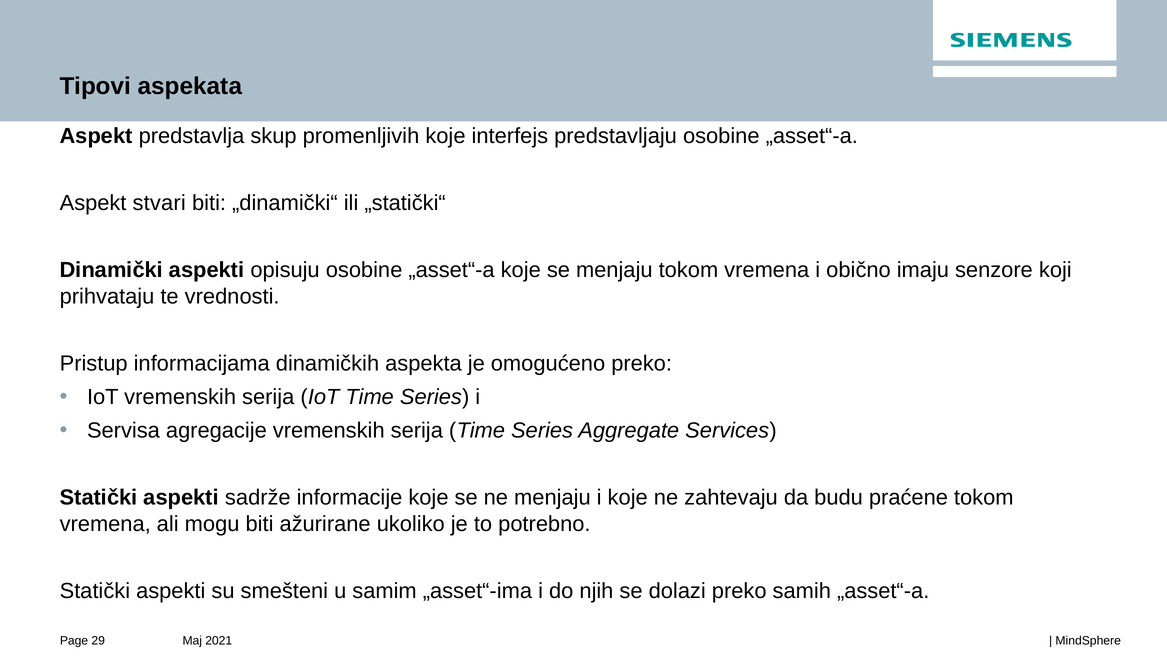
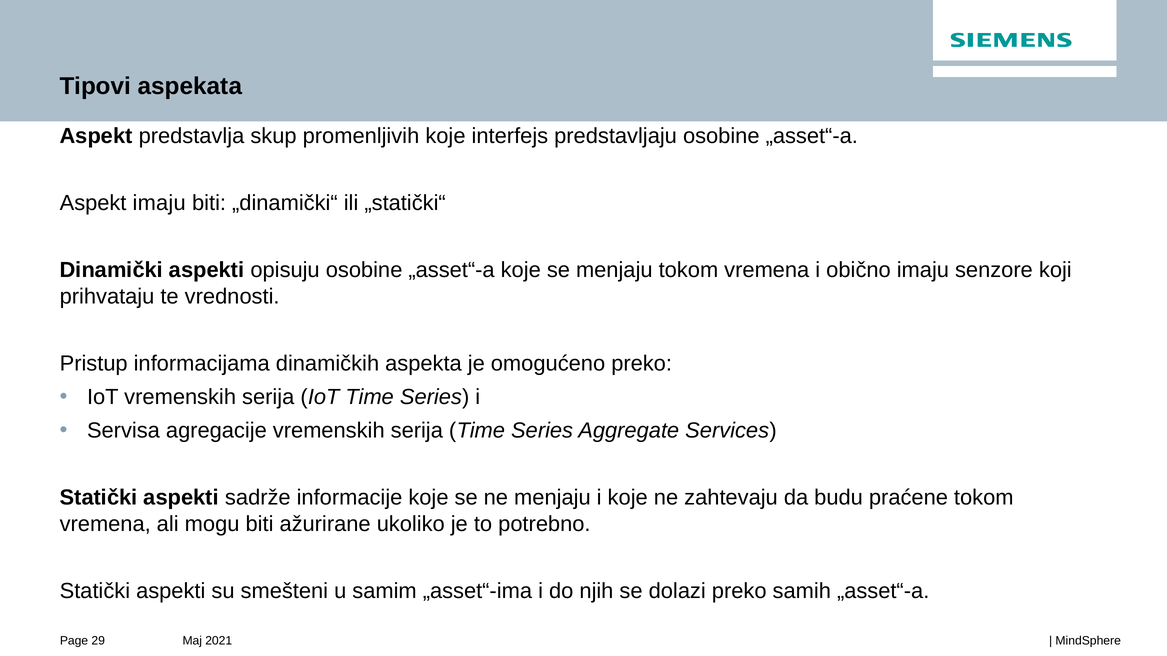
Aspekt stvari: stvari -> imaju (159, 203)
